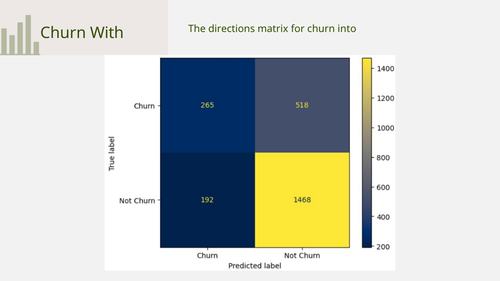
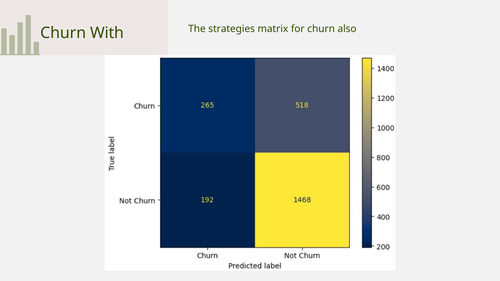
directions: directions -> strategies (232, 29)
into: into -> also (347, 29)
